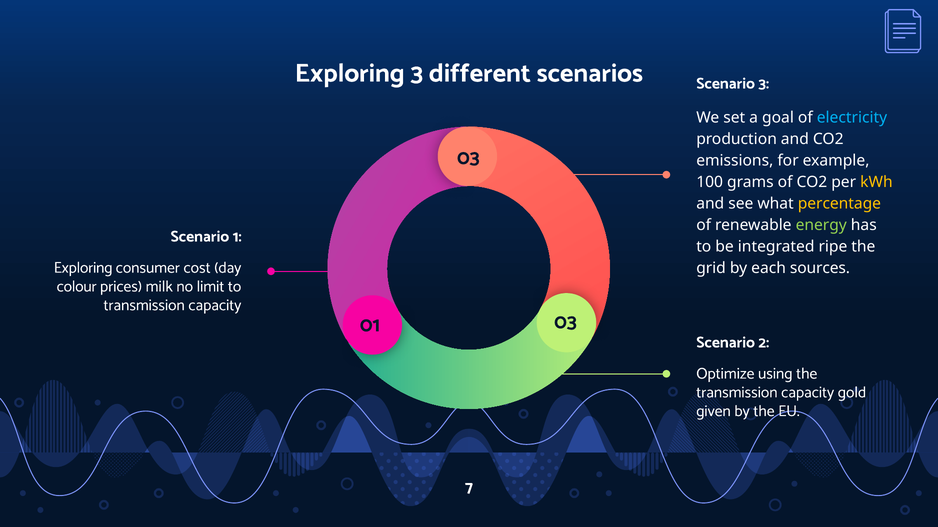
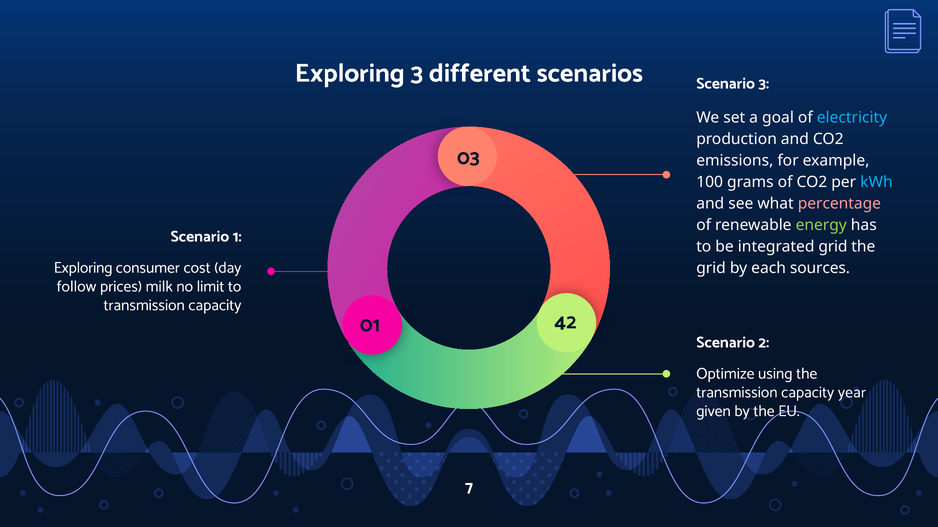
kWh colour: yellow -> light blue (876, 182)
percentage colour: yellow -> pink (839, 204)
ripe: ripe -> grid (833, 247)
colour: colour -> follow (76, 287)
01 03: 03 -> 42 (565, 322)
gold: gold -> year (852, 393)
